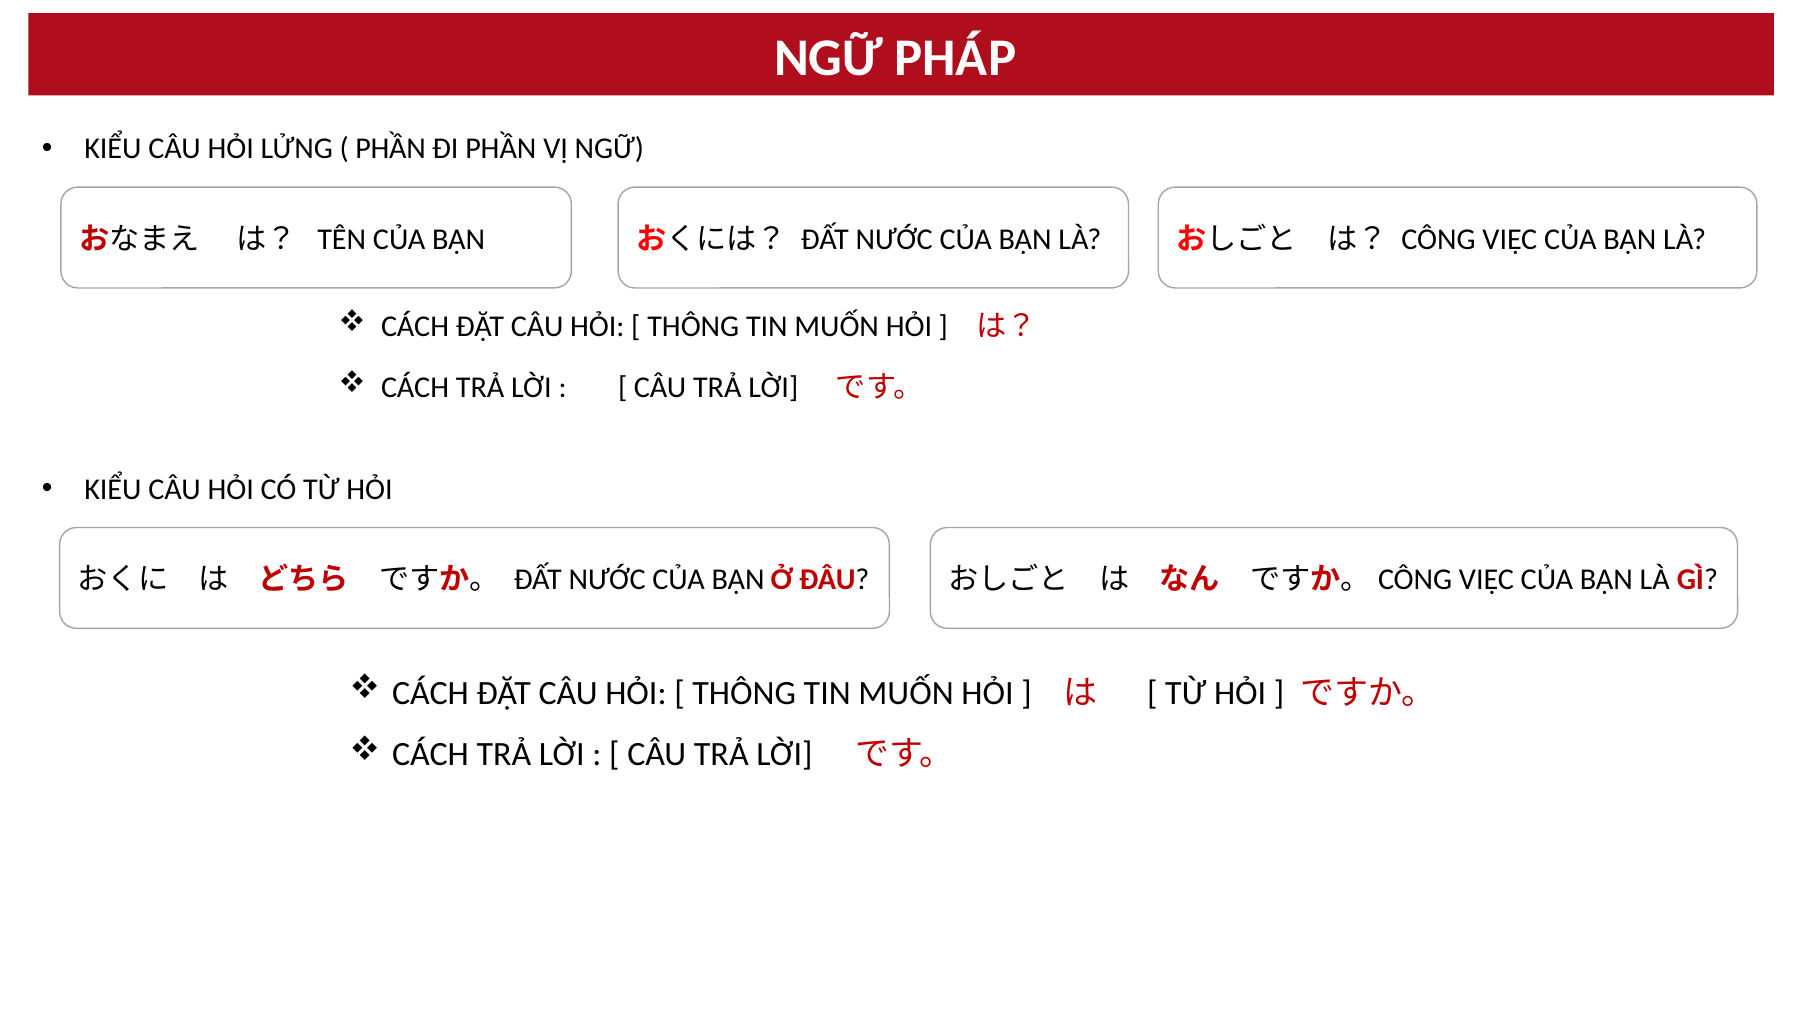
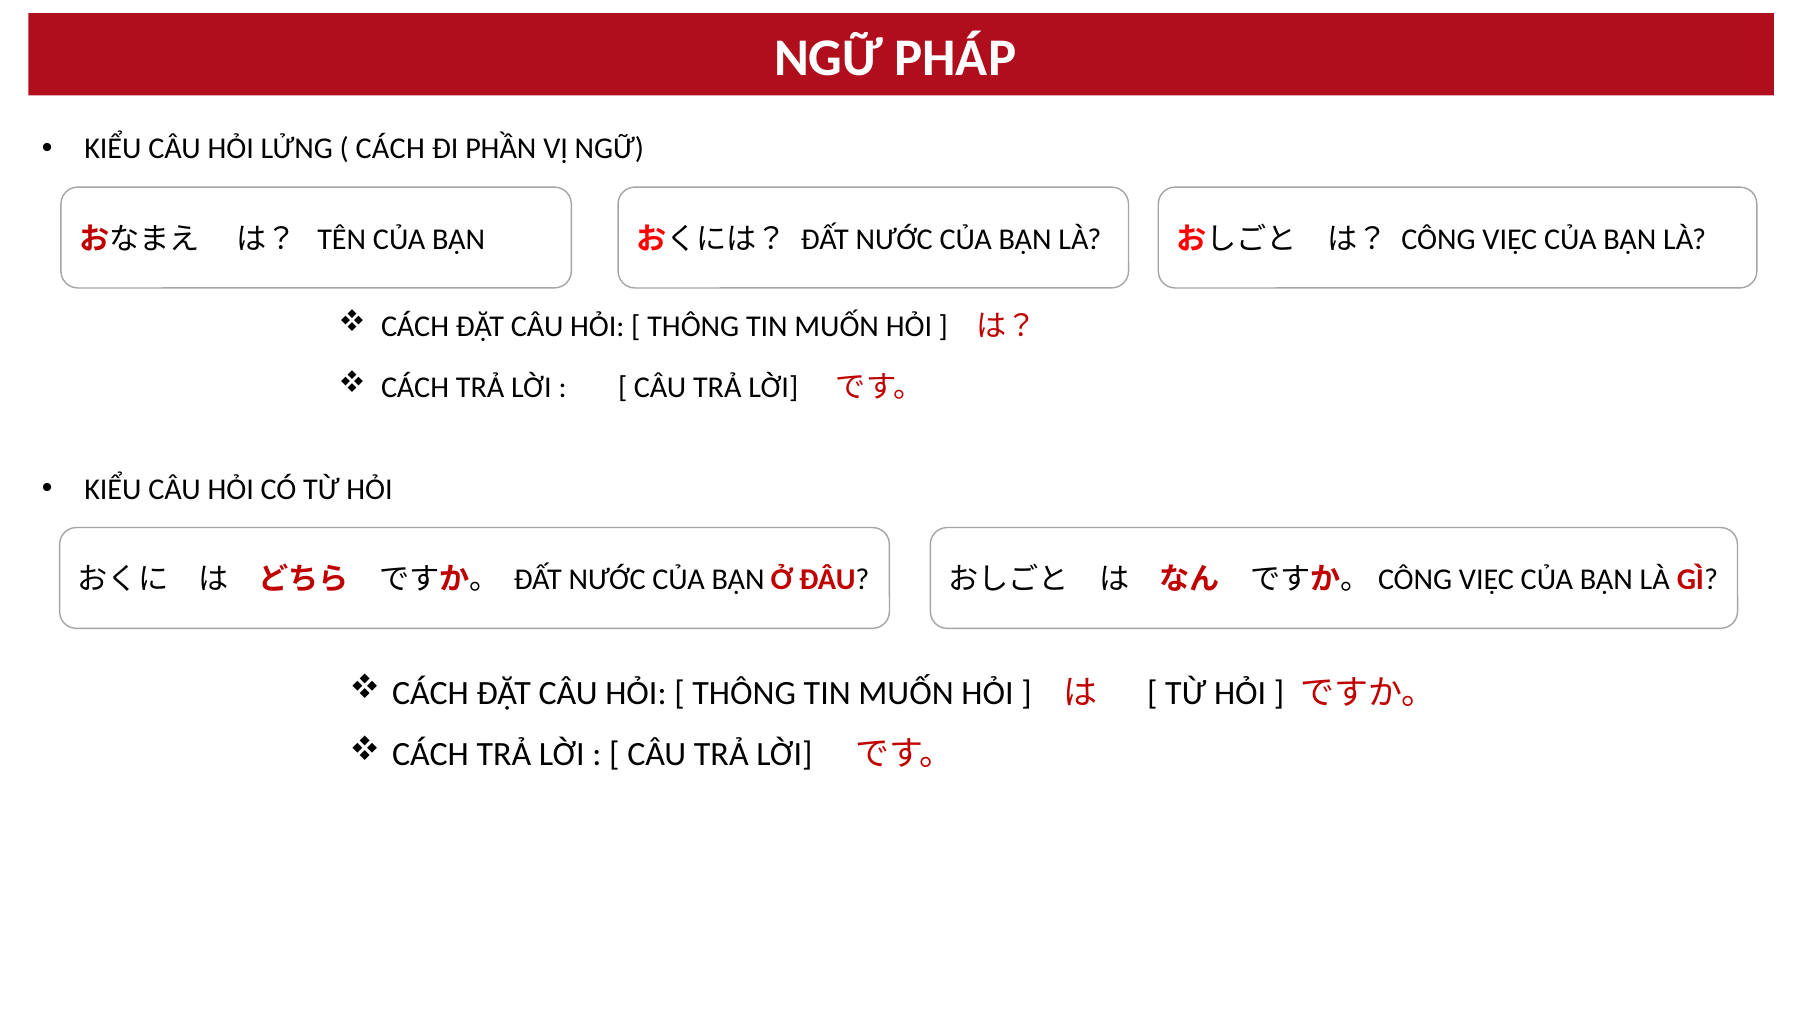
PHẦN: PHẦN -> CÁCH (390, 149)
